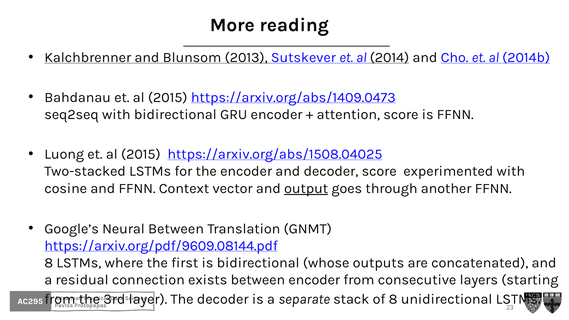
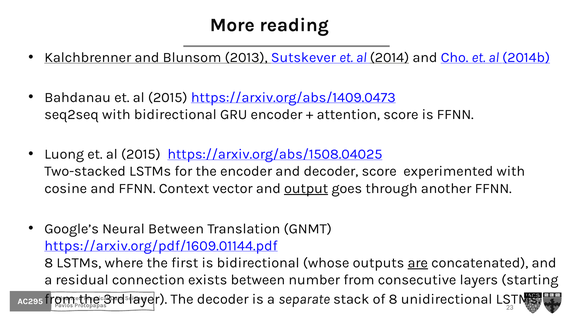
https://arxiv.org/pdf/9609.08144.pdf: https://arxiv.org/pdf/9609.08144.pdf -> https://arxiv.org/pdf/1609.01144.pdf (161, 246)
are underline: none -> present (418, 263)
between encoder: encoder -> number (314, 280)
